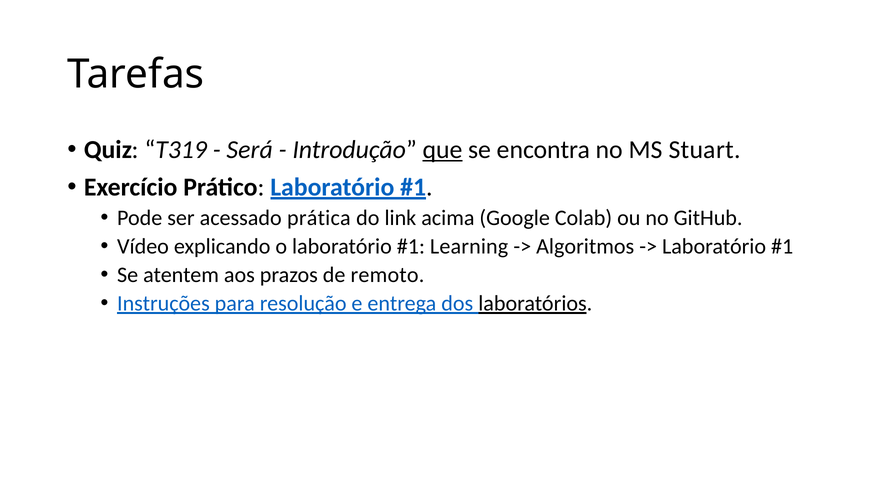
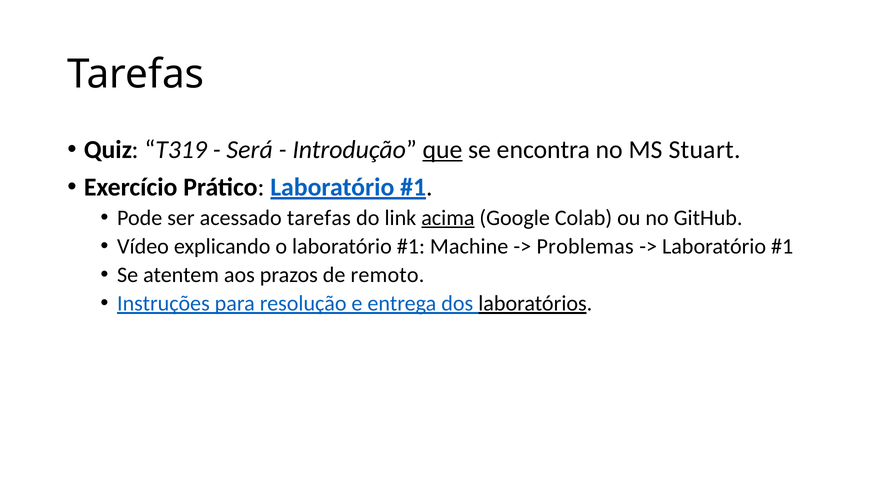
acessado prática: prática -> tarefas (319, 217)
acima underline: none -> present (448, 217)
Learning: Learning -> Machine (469, 246)
Algoritmos: Algoritmos -> Problemas (585, 246)
